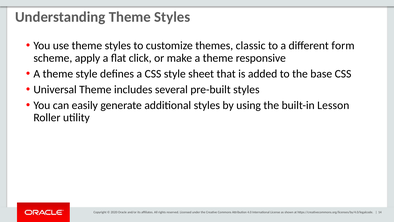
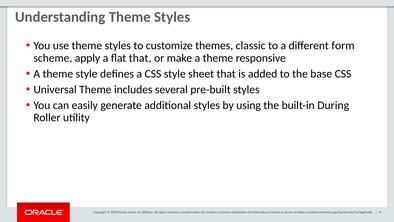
flat click: click -> that (140, 58)
Lesson: Lesson -> During (333, 105)
